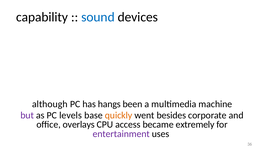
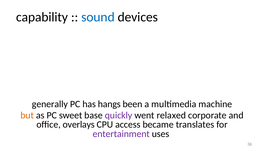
although: although -> generally (50, 104)
but colour: purple -> orange (27, 115)
levels: levels -> sweet (71, 115)
quickly colour: orange -> purple (119, 115)
besides: besides -> relaxed (171, 115)
extremely: extremely -> translates (195, 124)
